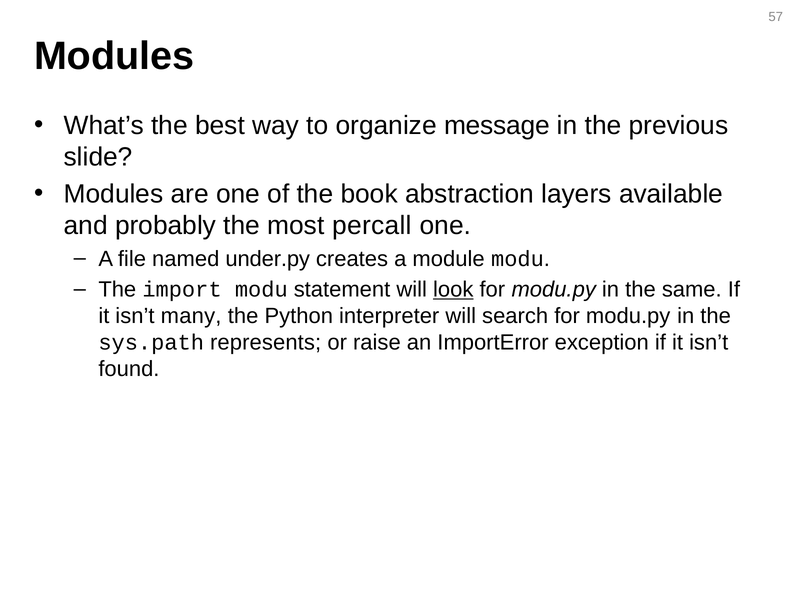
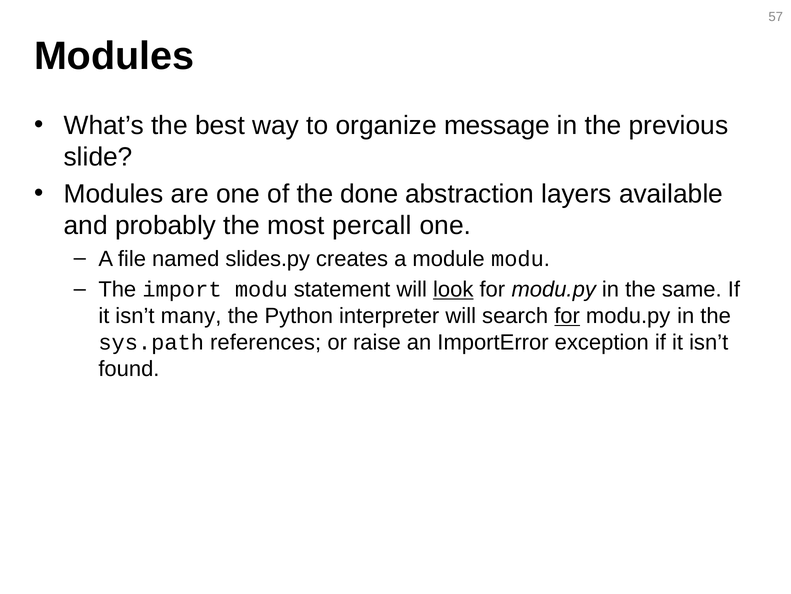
book: book -> done (369, 194)
under.py: under.py -> slides.py (268, 258)
for underline: none -> present (567, 316)
represents: represents -> references (266, 342)
